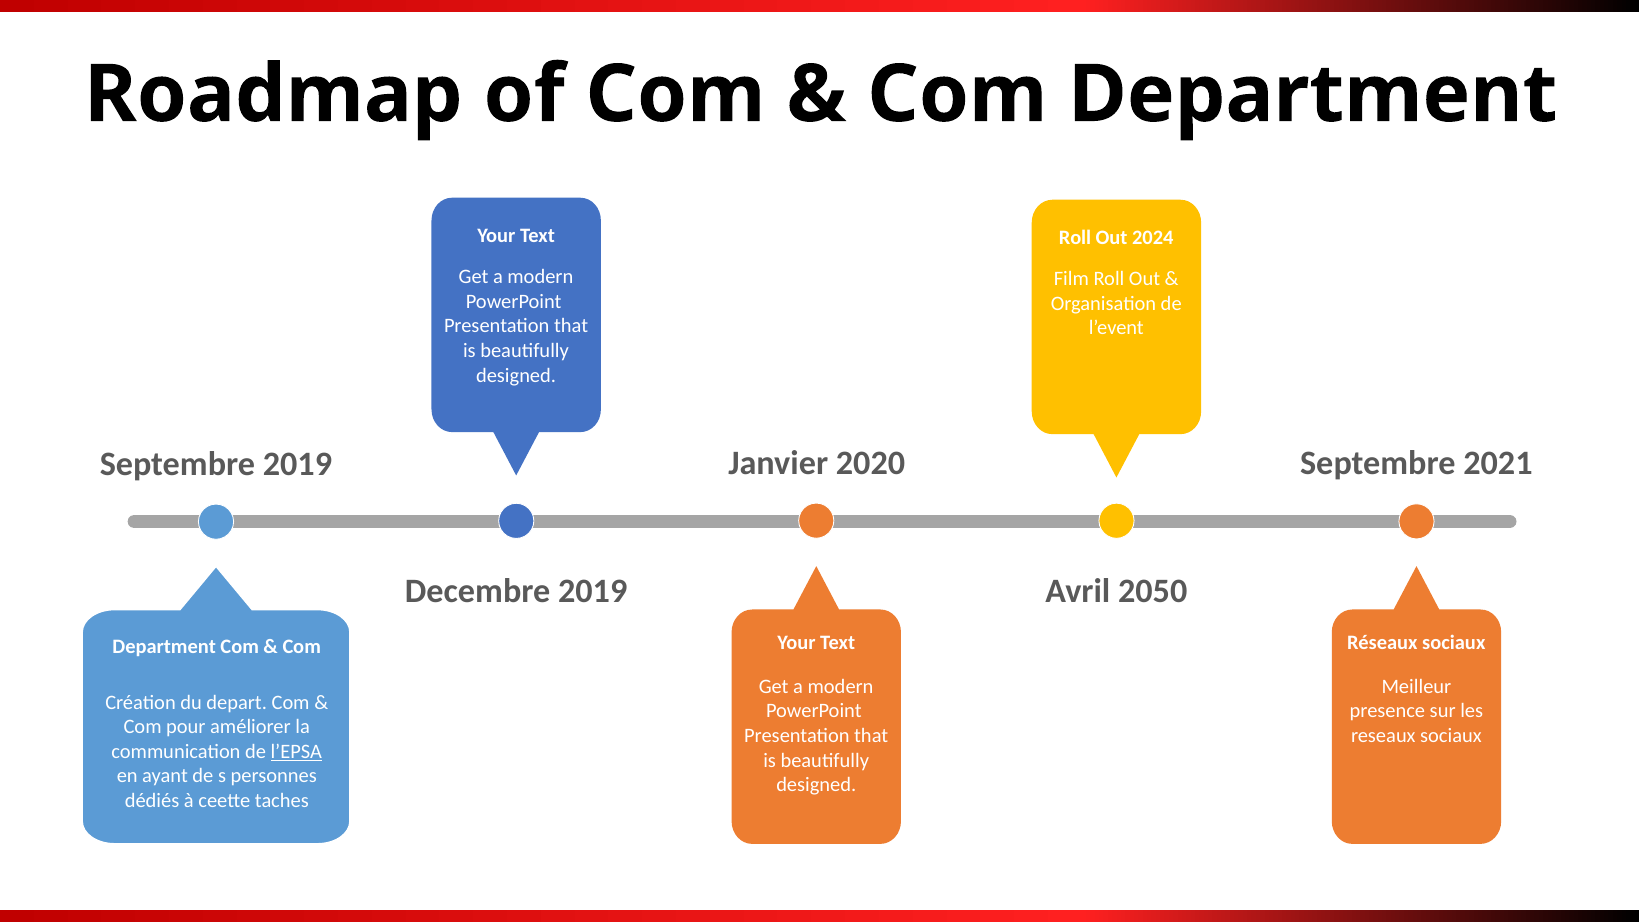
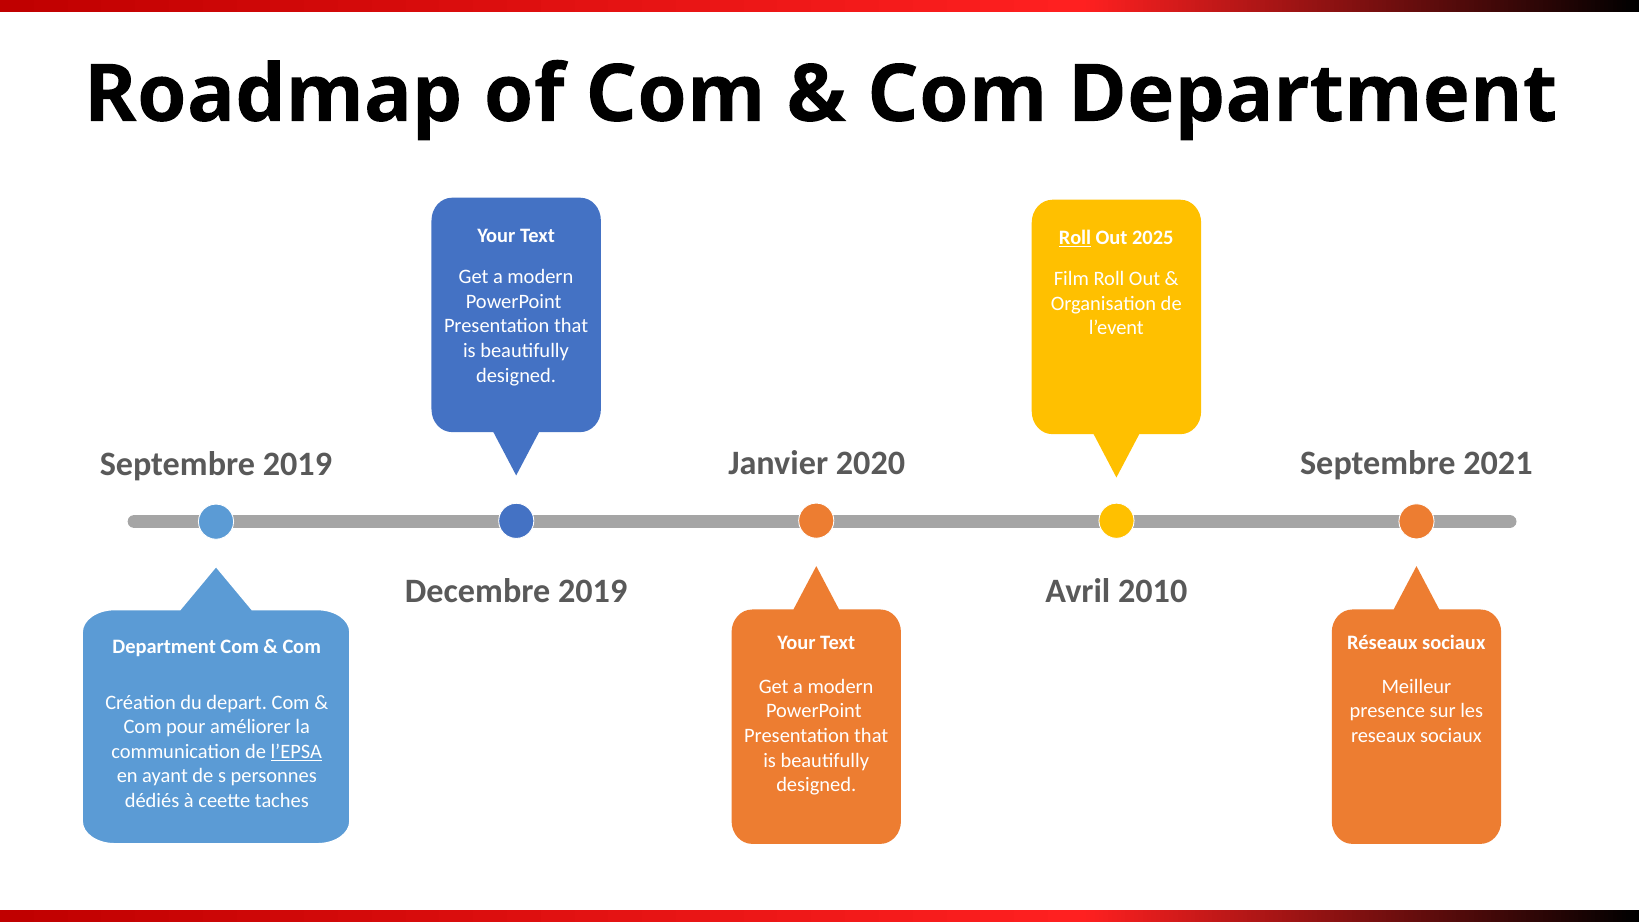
Roll underline: none -> present (1075, 237)
2024: 2024 -> 2025 (1153, 237)
2050: 2050 -> 2010 (1153, 591)
